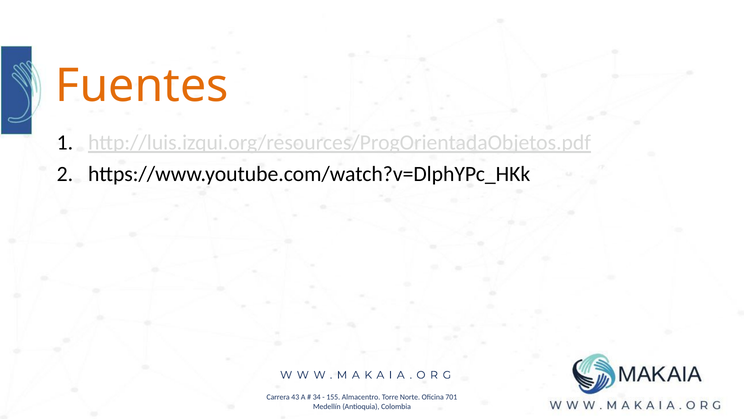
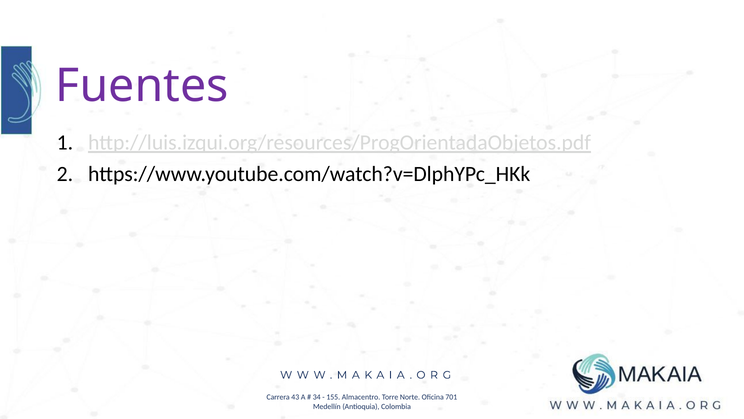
Fuentes colour: orange -> purple (142, 86)
